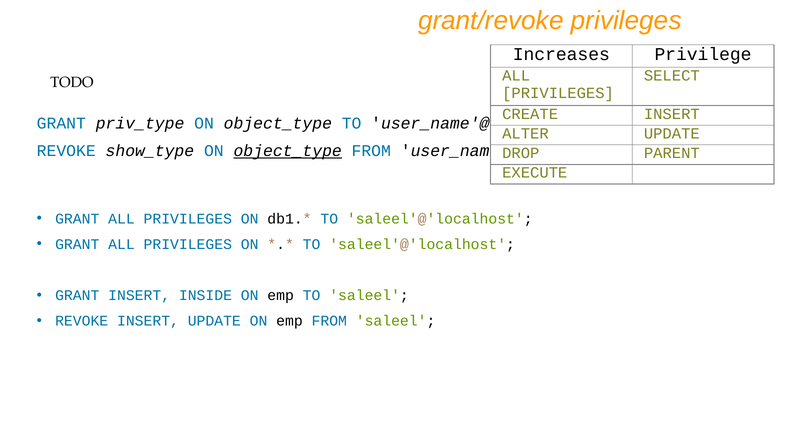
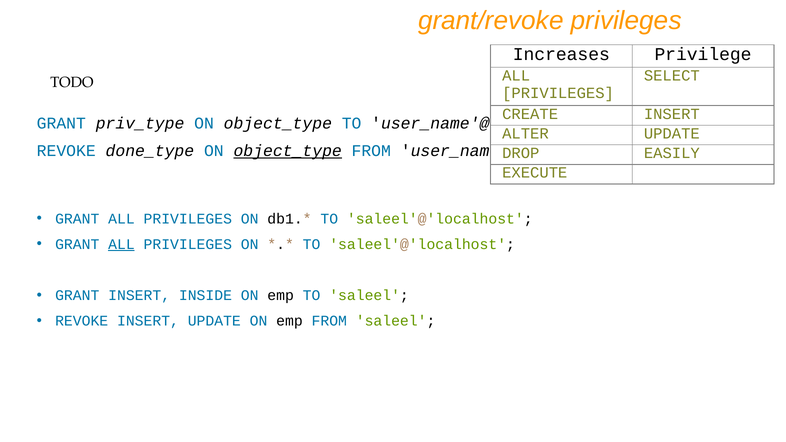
show_type: show_type -> done_type (150, 151)
PARENT: PARENT -> EASILY (672, 153)
ALL underline: none -> present (121, 244)
